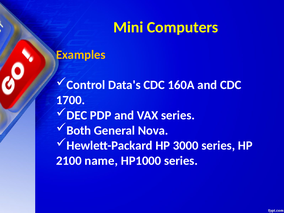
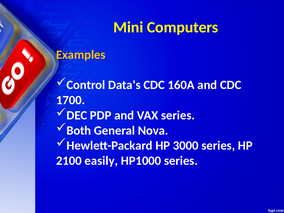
name: name -> easily (101, 161)
